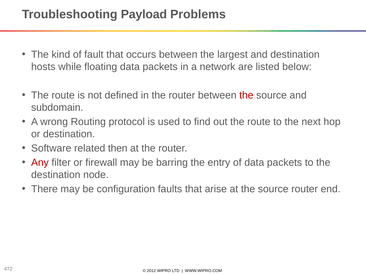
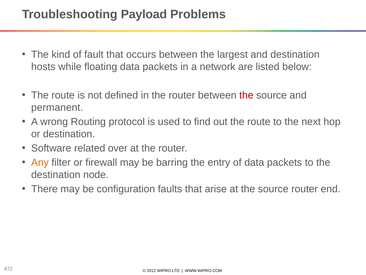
subdomain: subdomain -> permanent (57, 107)
then: then -> over (118, 148)
Any colour: red -> orange (40, 162)
